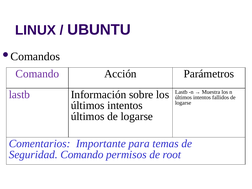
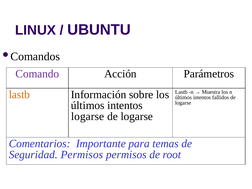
lastb colour: purple -> orange (19, 95)
últimos: últimos -> logarse (88, 116)
Seguridad Comando: Comando -> Permisos (82, 155)
